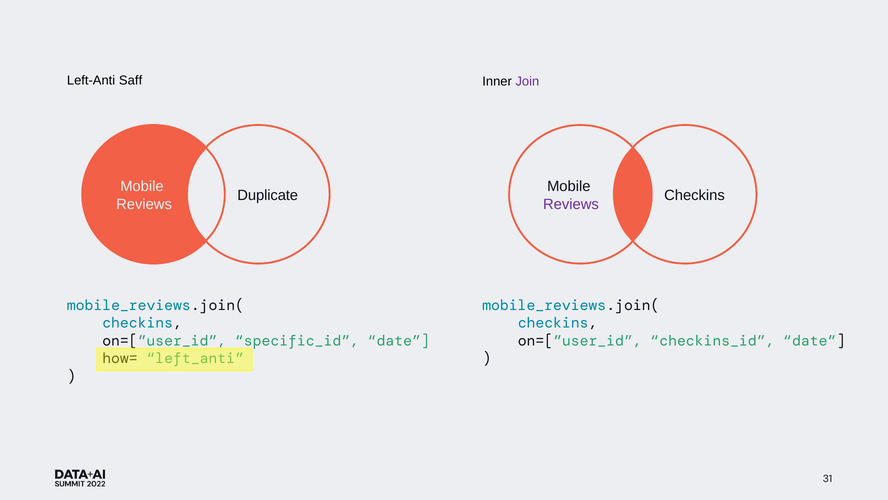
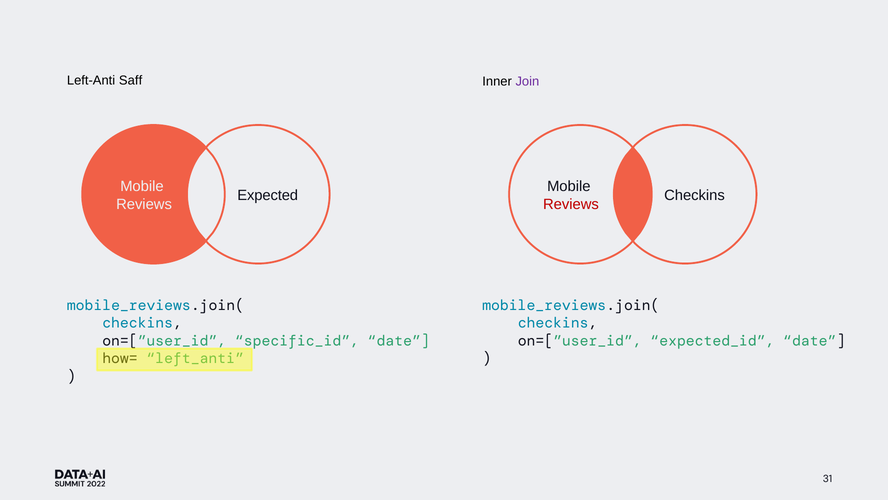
Duplicate: Duplicate -> Expected (268, 195)
Reviews colour: purple -> red (571, 204)
checkins_id: checkins_id -> expected_id (712, 340)
